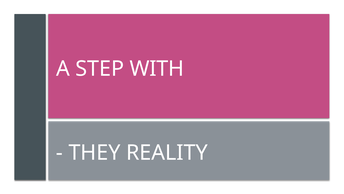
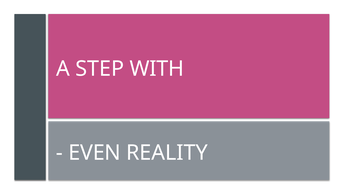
THEY: THEY -> EVEN (95, 152)
